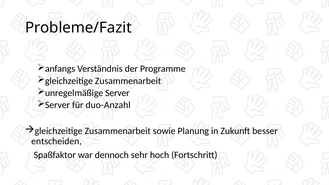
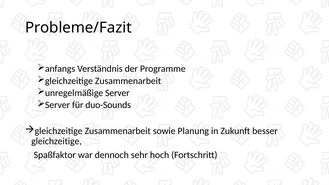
duo-Anzahl: duo-Anzahl -> duo-Sounds (108, 105)
entscheiden: entscheiden -> gleichzeitige (56, 141)
